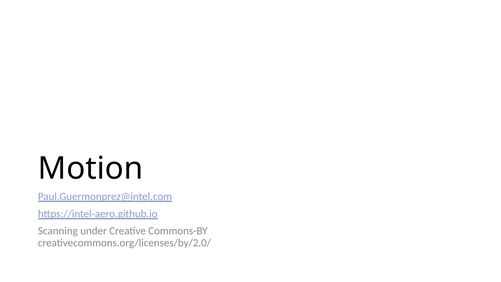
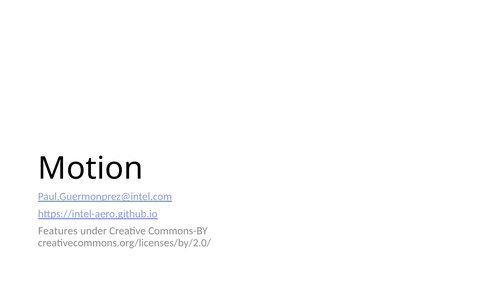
Scanning: Scanning -> Features (58, 231)
